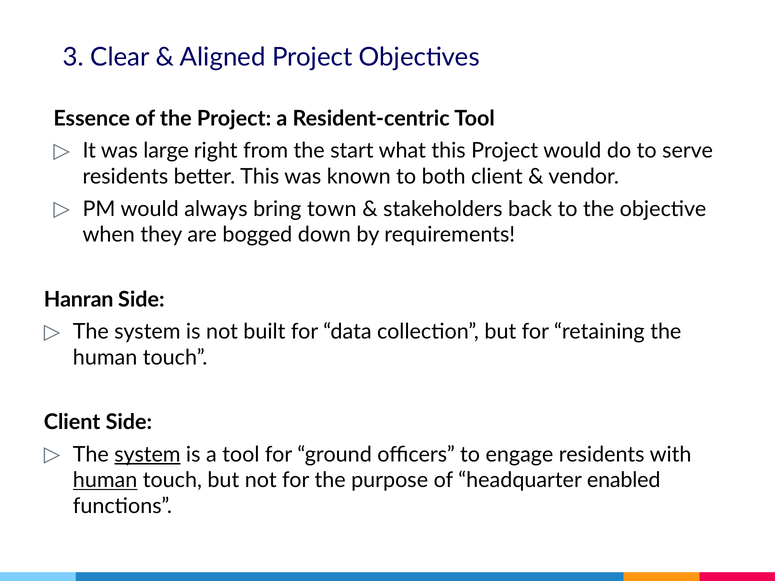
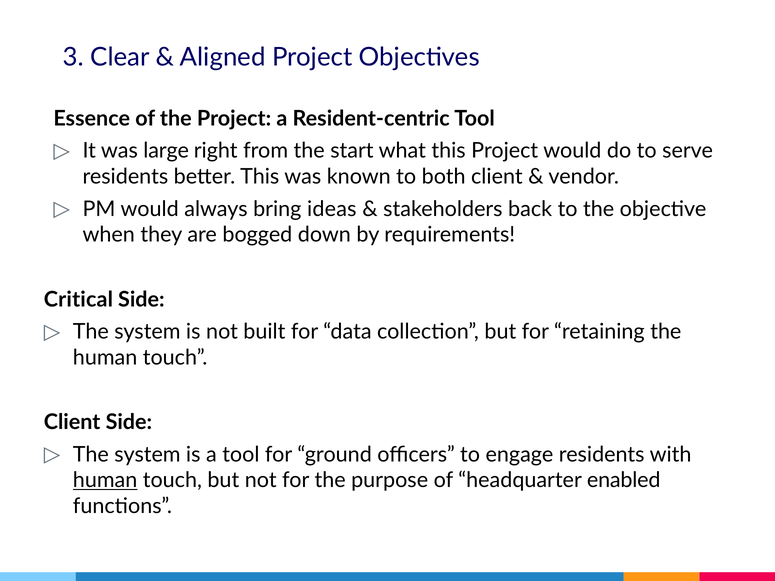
town: town -> ideas (332, 209)
Hanran: Hanran -> Critical (78, 300)
system underline: present -> none (147, 455)
